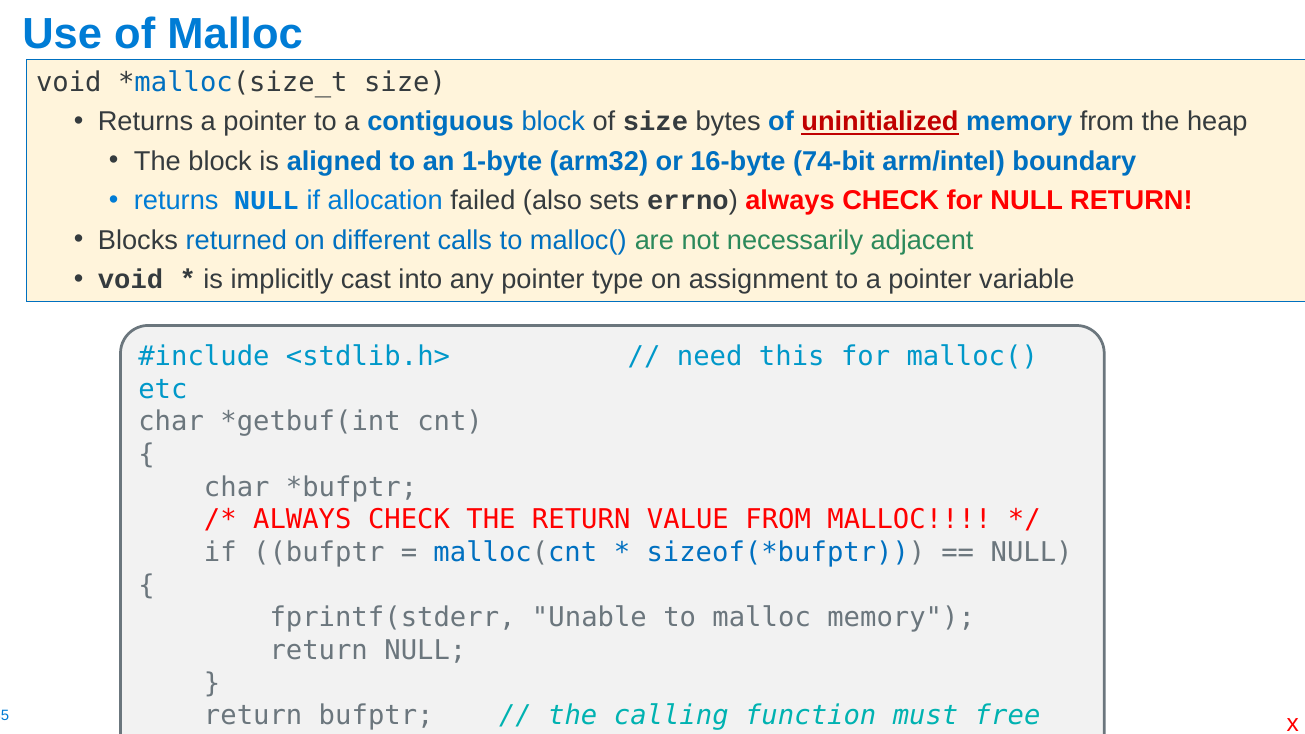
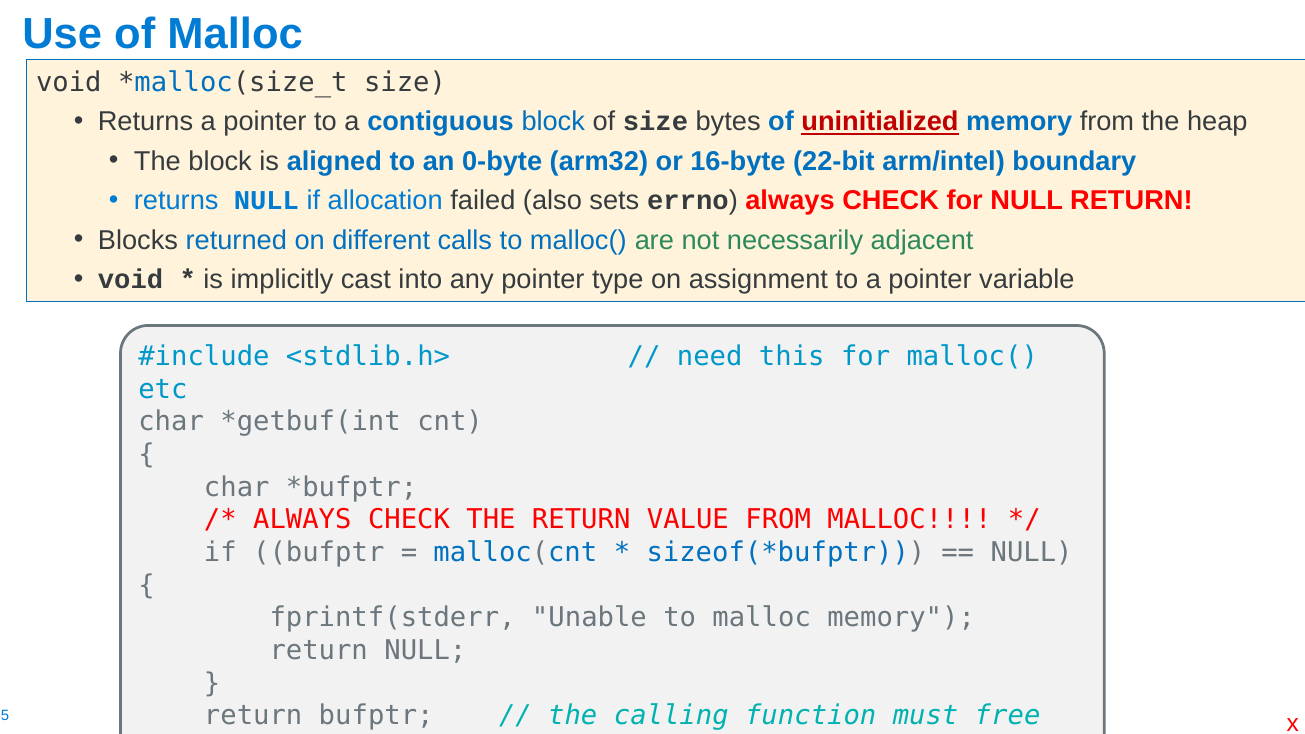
1-byte: 1-byte -> 0-byte (502, 161)
74-bit: 74-bit -> 22-bit (834, 161)
